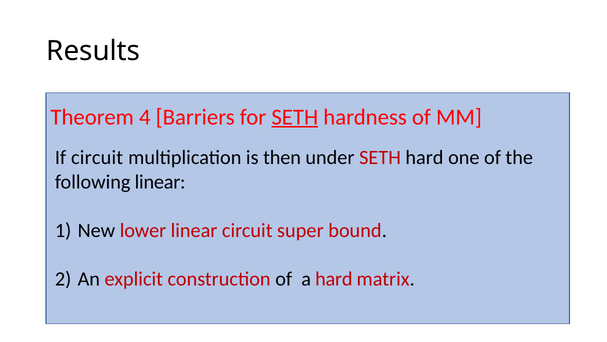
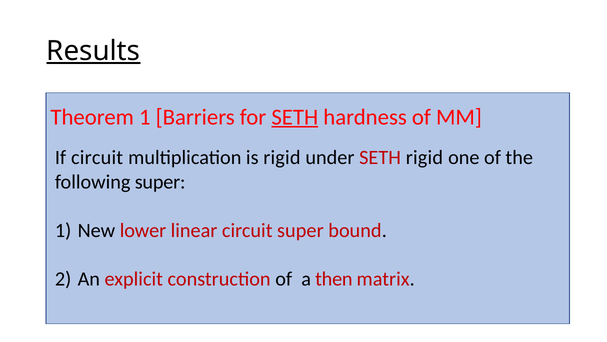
Results underline: none -> present (93, 51)
Theorem 4: 4 -> 1 (145, 117)
is then: then -> rigid (282, 157)
SETH hard: hard -> rigid (424, 157)
following linear: linear -> super (160, 182)
a hard: hard -> then (334, 279)
